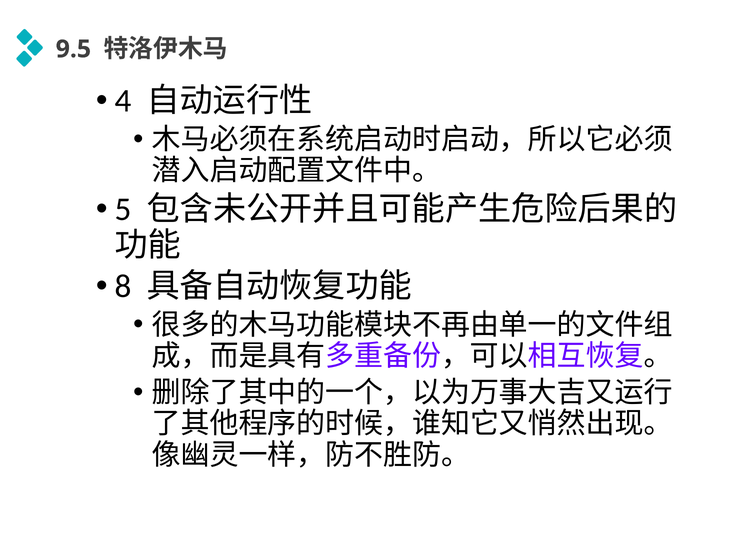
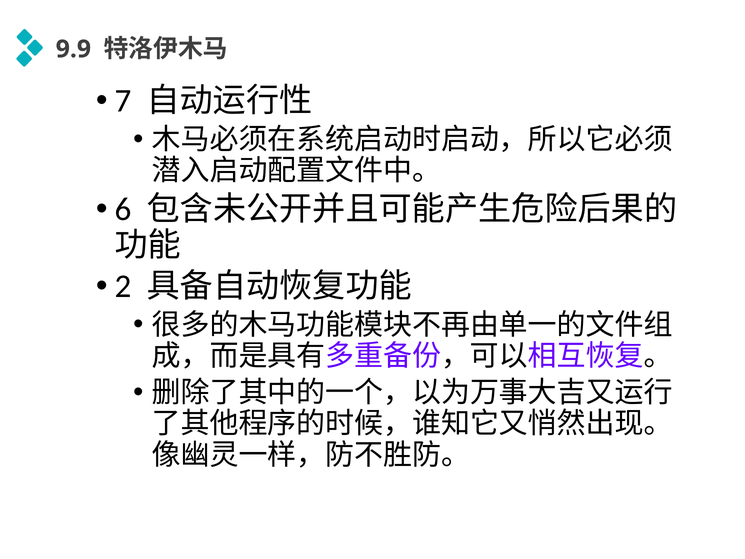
9.5: 9.5 -> 9.9 (73, 49)
4: 4 -> 7 (123, 101)
5: 5 -> 6 (123, 209)
8: 8 -> 2 (123, 286)
